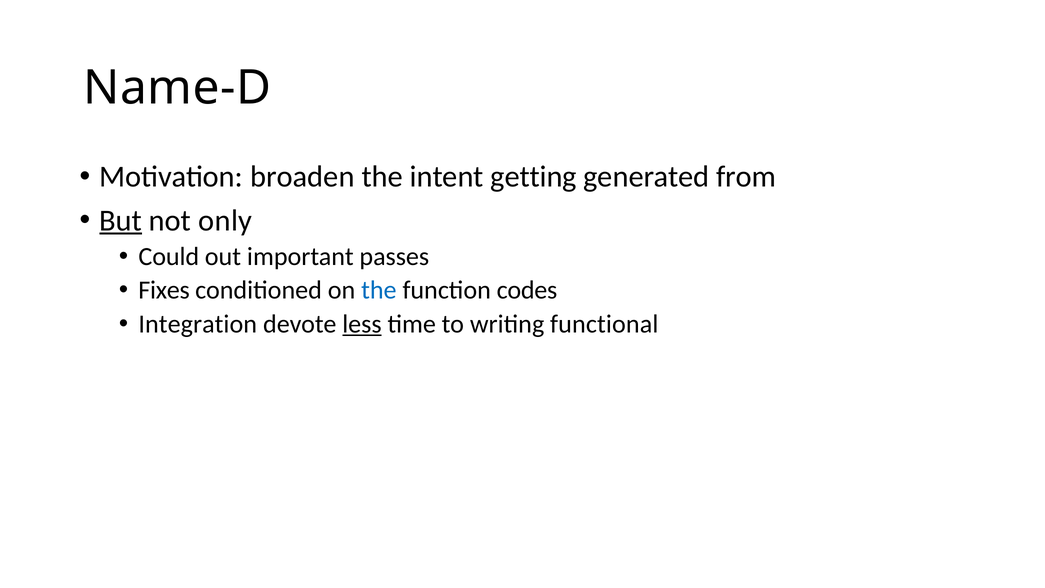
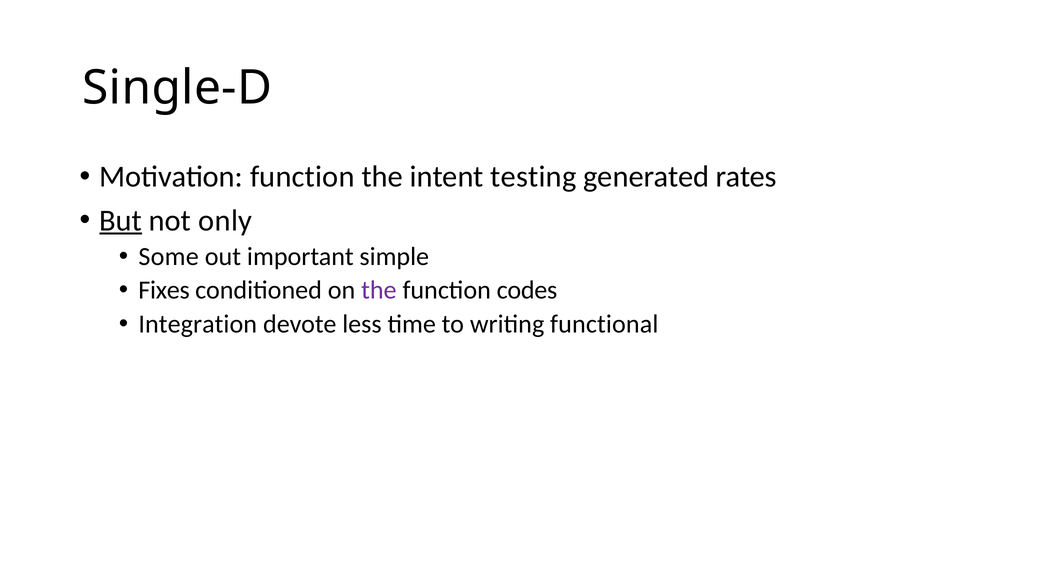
Name-D: Name-D -> Single-D (177, 88)
Motivation broaden: broaden -> function (302, 177)
getting: getting -> testing (533, 177)
from: from -> rates (746, 177)
Could: Could -> Some (169, 256)
passes: passes -> simple (394, 256)
the colour: blue -> purple (379, 290)
less underline: present -> none (362, 324)
